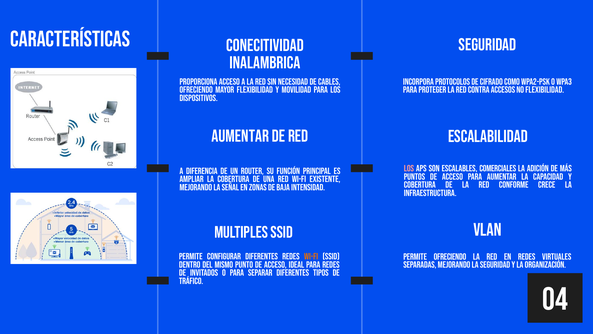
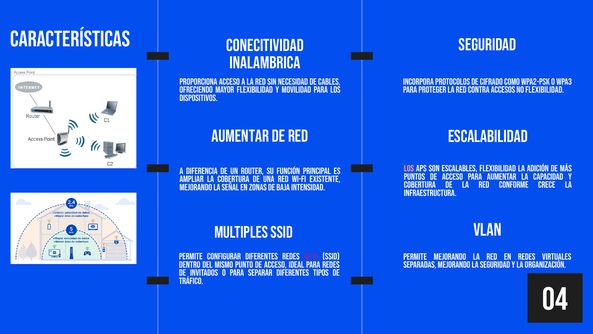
escalables comerciales: comerciales -> flexibilidad (498, 168)
Wi-Fi colour: orange -> purple (311, 256)
Permite ofreciendo: ofreciendo -> mejorando (450, 256)
